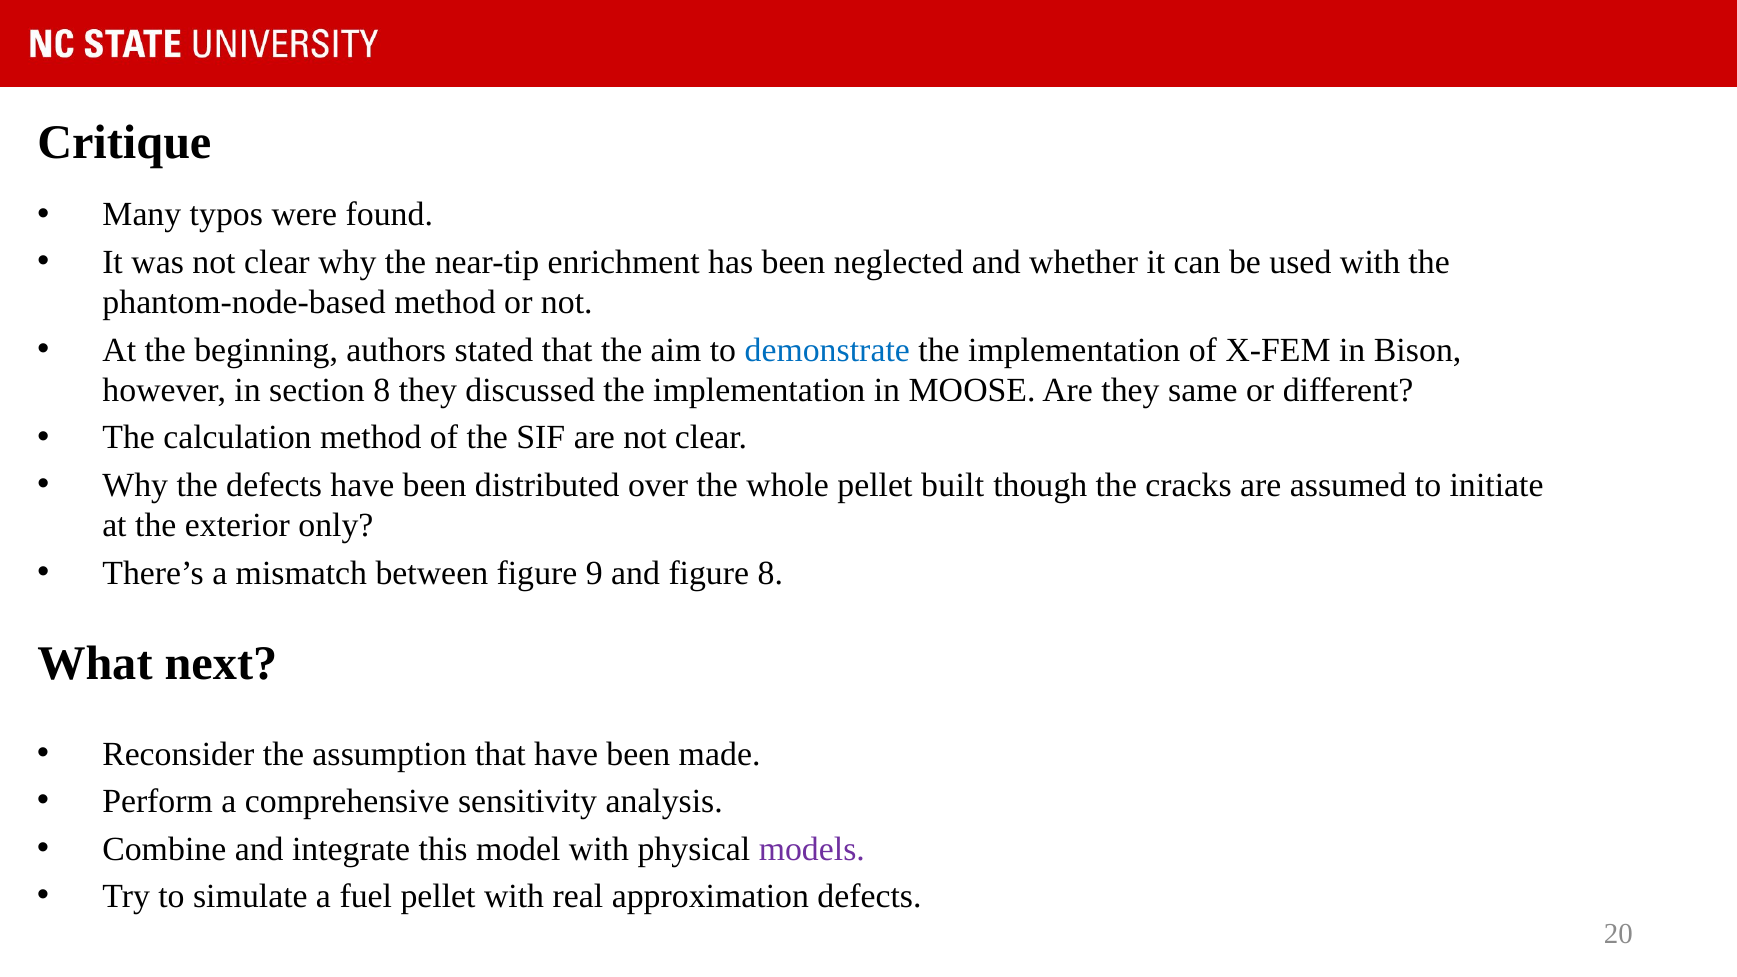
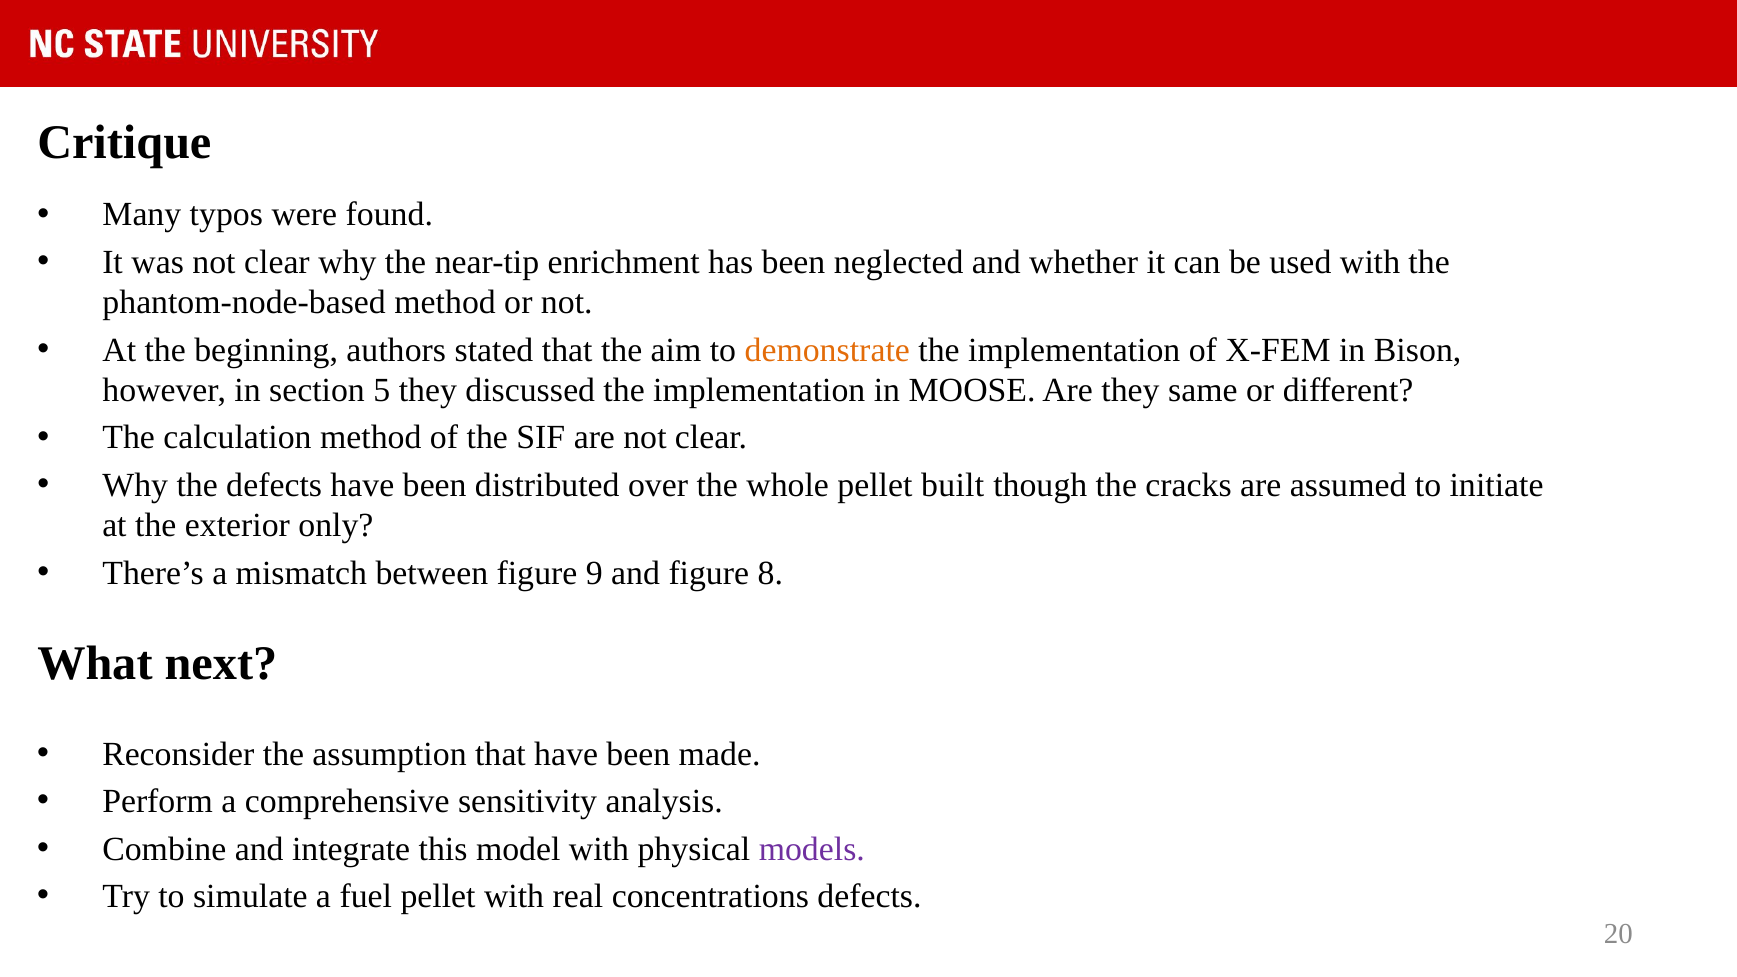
demonstrate colour: blue -> orange (827, 350)
section 8: 8 -> 5 (382, 390)
approximation: approximation -> concentrations (710, 896)
